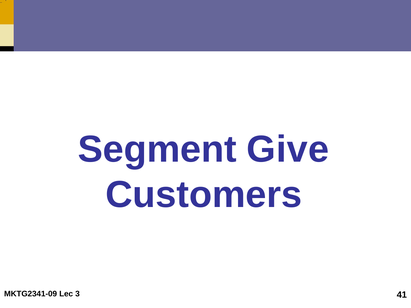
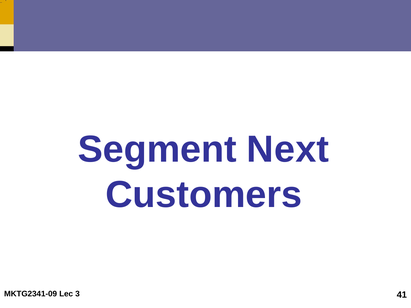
Give: Give -> Next (288, 150)
